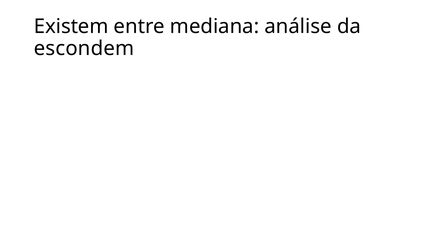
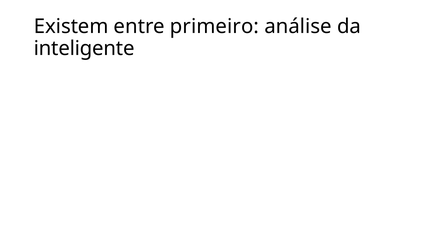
mediana: mediana -> primeiro (215, 26)
escondem: escondem -> inteligente (84, 48)
